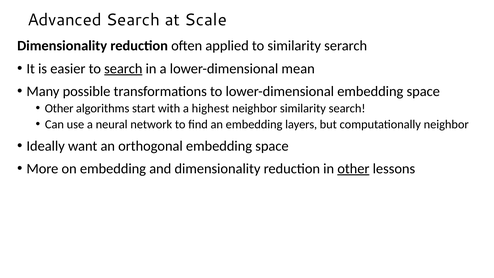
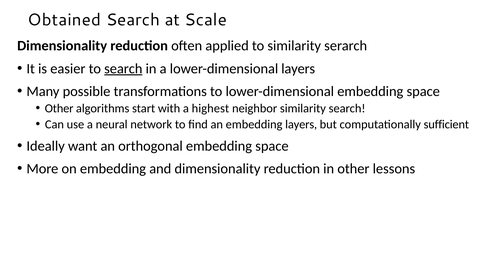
Advanced: Advanced -> Obtained (64, 20)
lower-dimensional mean: mean -> layers (298, 69)
computationally neighbor: neighbor -> sufficient (446, 124)
other underline: present -> none (353, 169)
